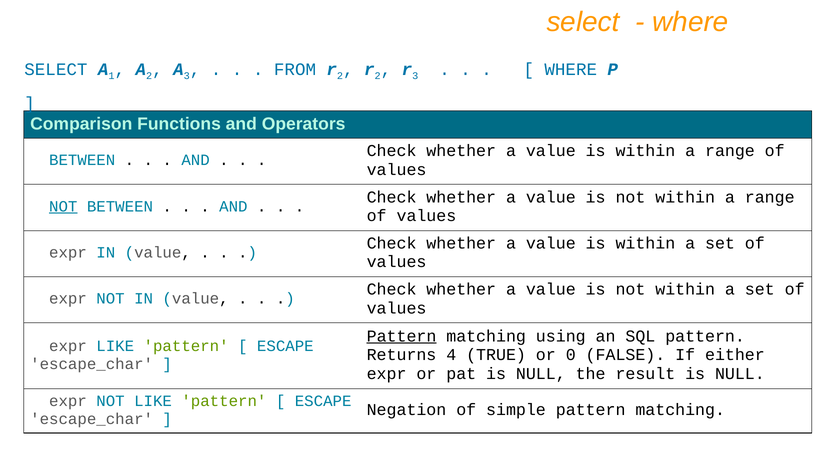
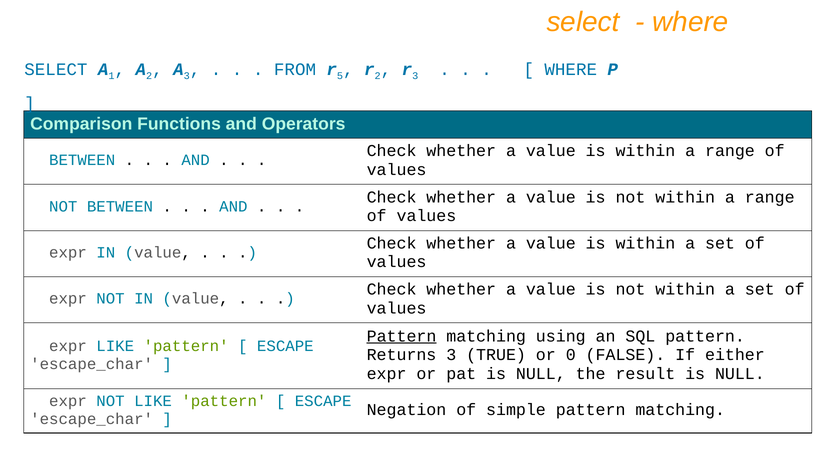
2: 2 -> 5 (340, 76)
NOT underline: present -> none (63, 207)
Returns 4: 4 -> 3 (451, 355)
